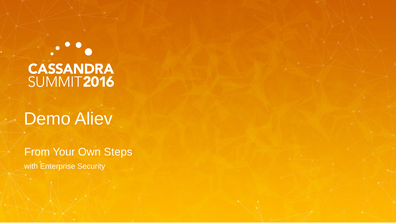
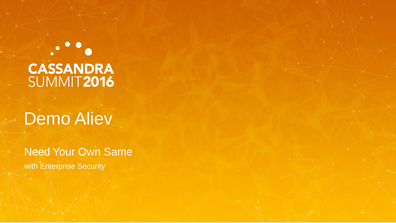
From: From -> Need (37, 152)
Steps: Steps -> Same (118, 152)
